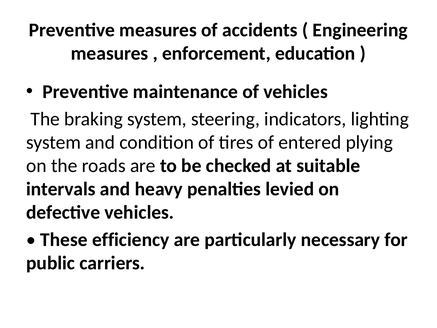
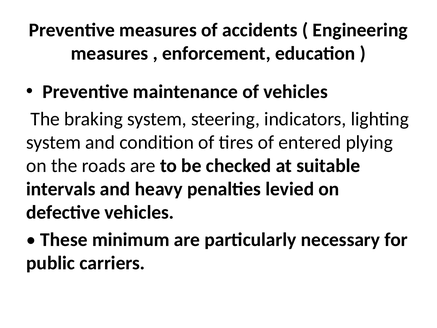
efficiency: efficiency -> minimum (131, 239)
